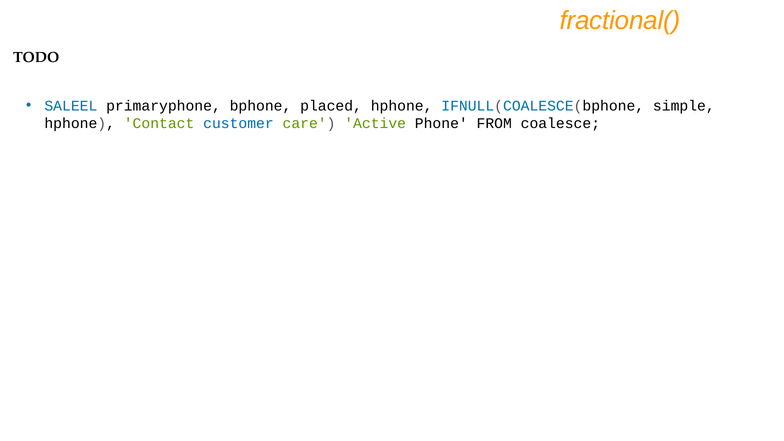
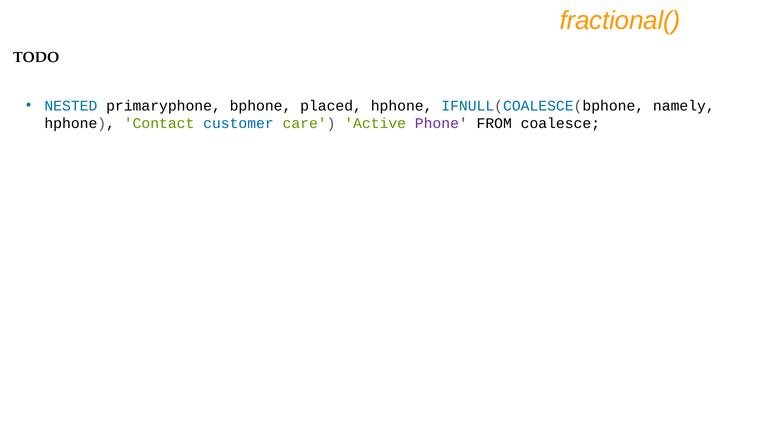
SALEEL: SALEEL -> NESTED (71, 106)
simple: simple -> namely (684, 106)
Phone colour: black -> purple (441, 124)
